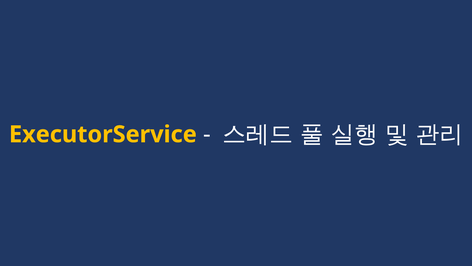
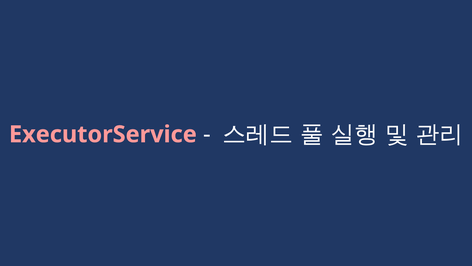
ExecutorService colour: yellow -> pink (103, 134)
